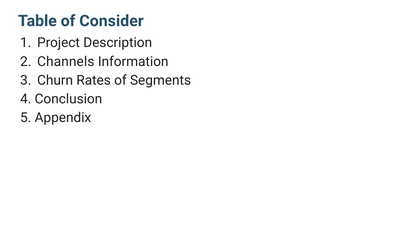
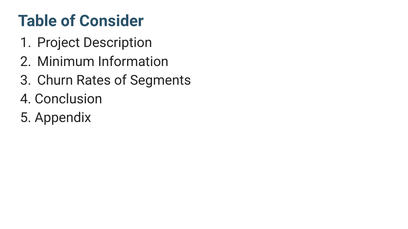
Channels: Channels -> Minimum (66, 62)
